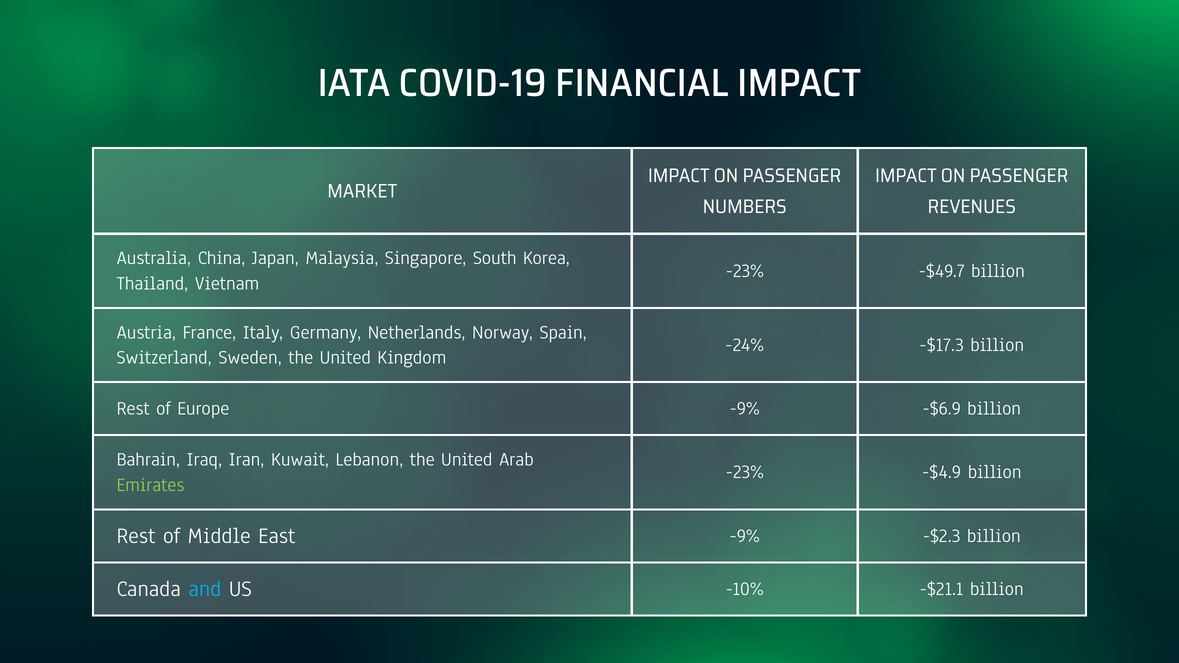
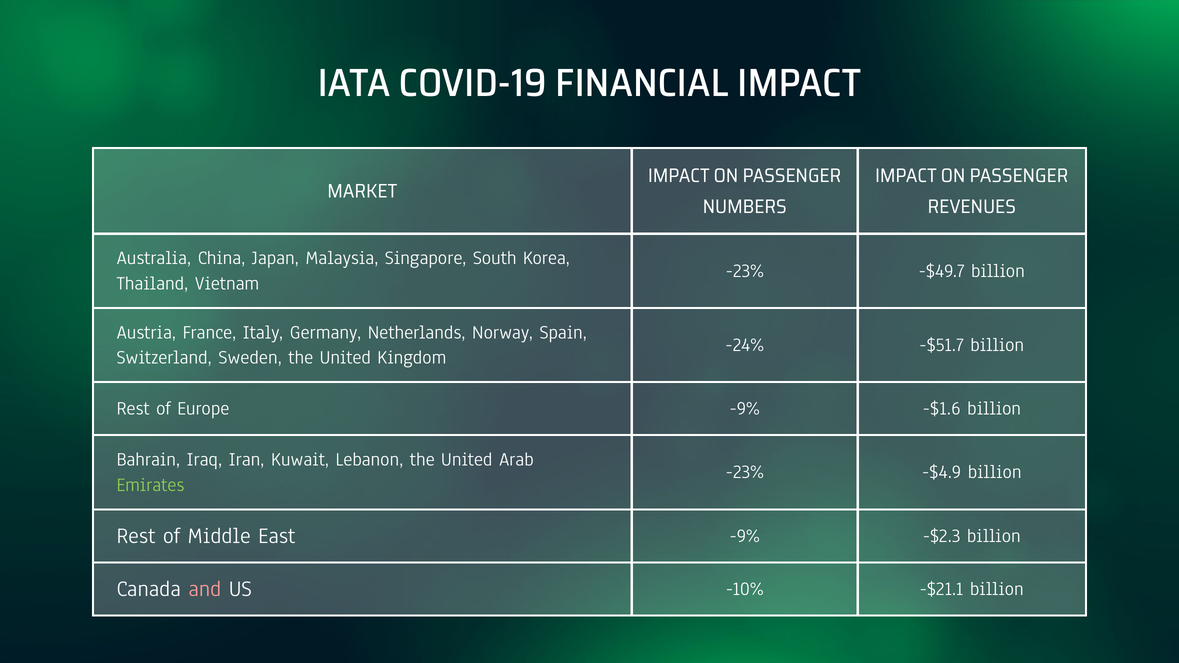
-$17.3: -$17.3 -> -$51.7 (942, 345)
-$6.9: -$6.9 -> -$1.6 (942, 408)
and colour: light blue -> pink (205, 589)
